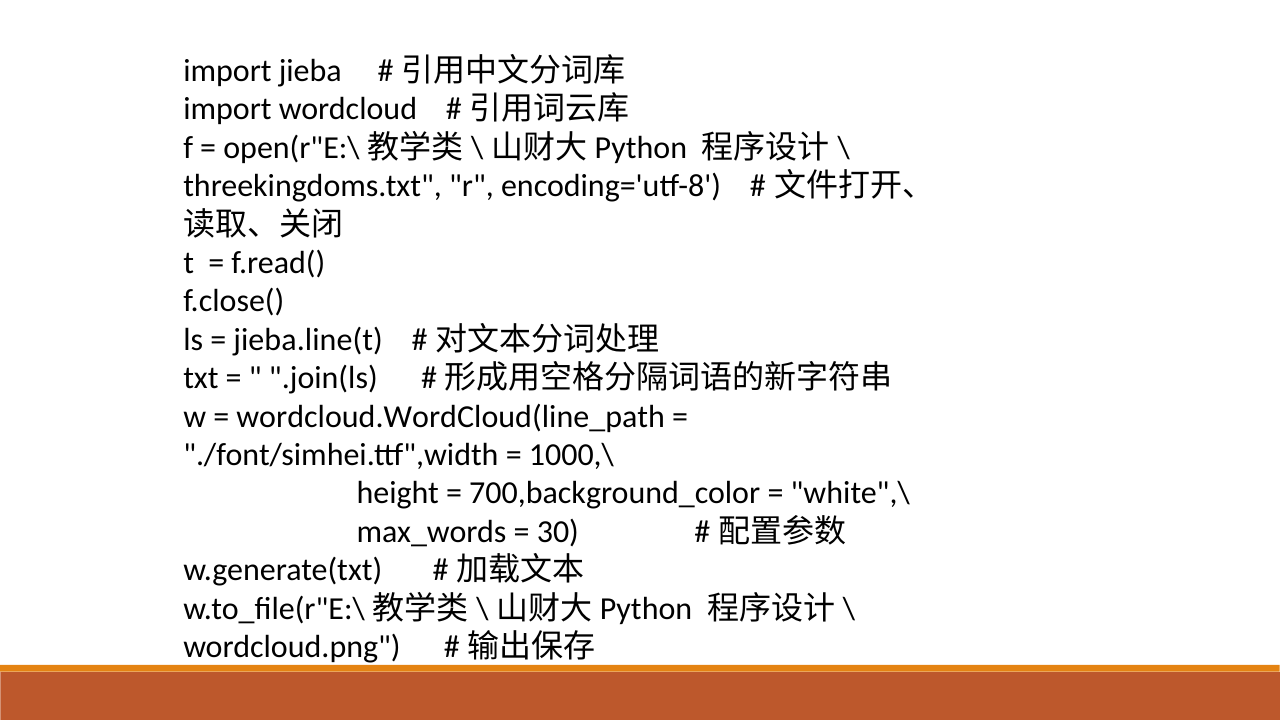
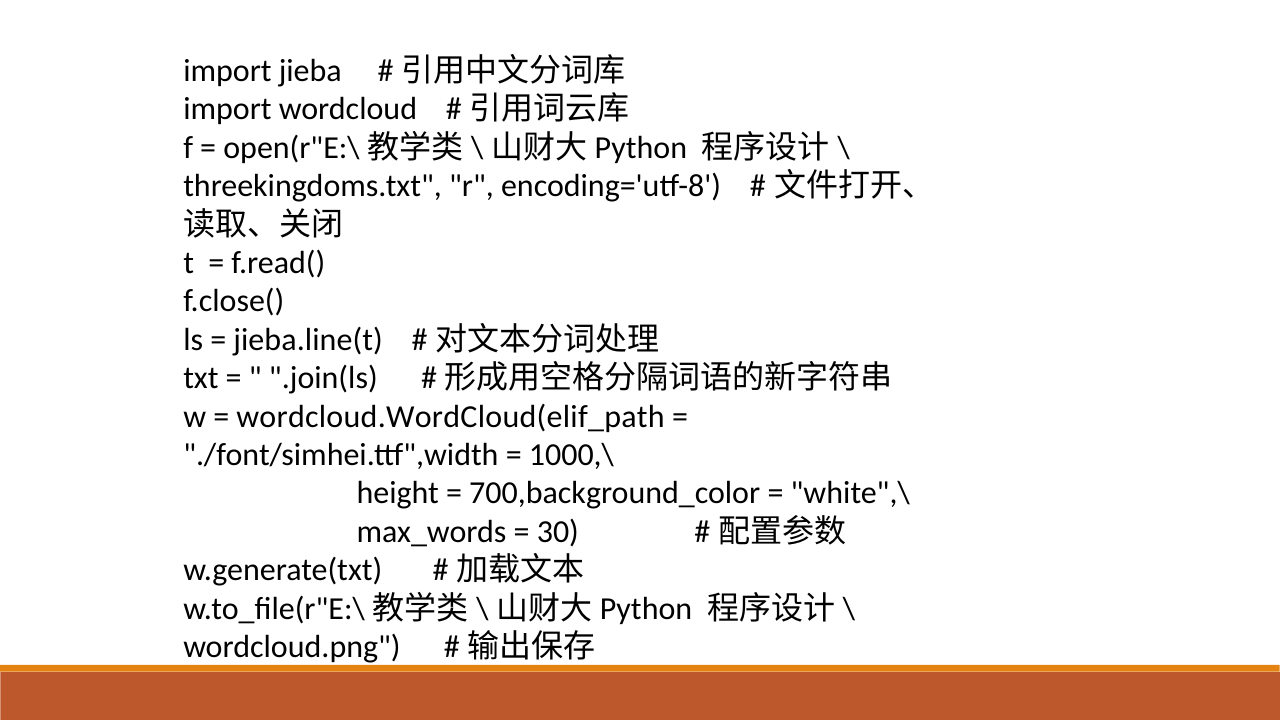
wordcloud.WordCloud(line_path: wordcloud.WordCloud(line_path -> wordcloud.WordCloud(elif_path (451, 417)
